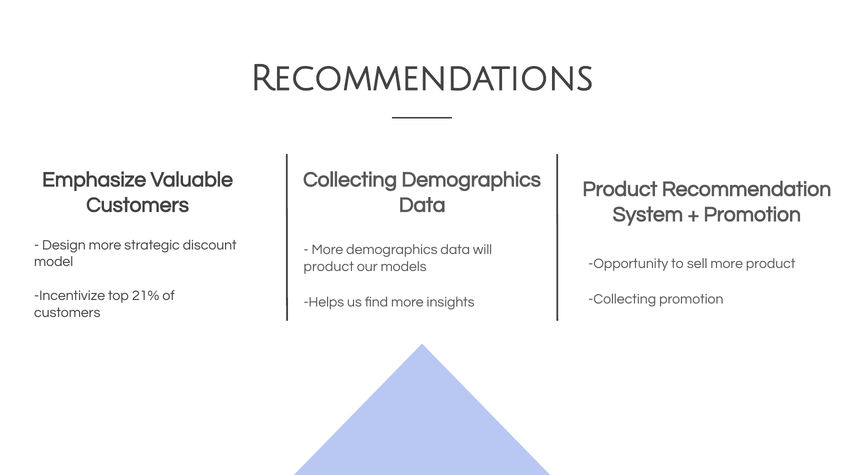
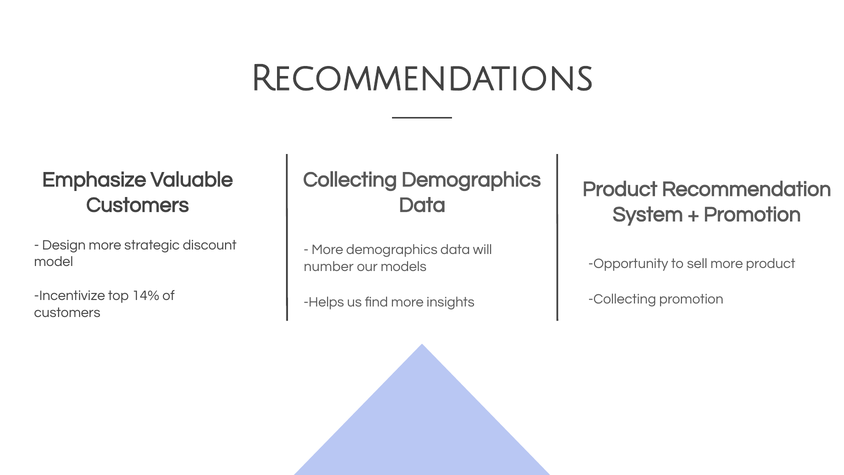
product: product -> number (329, 266)
21%: 21% -> 14% (146, 295)
